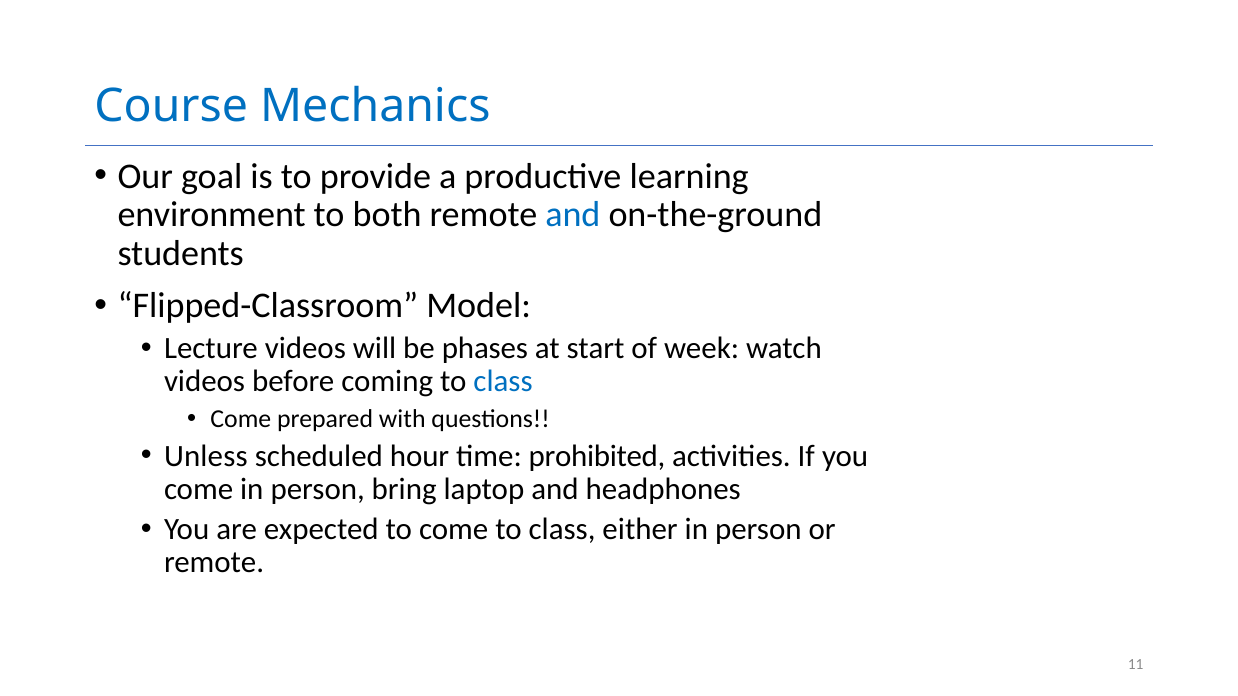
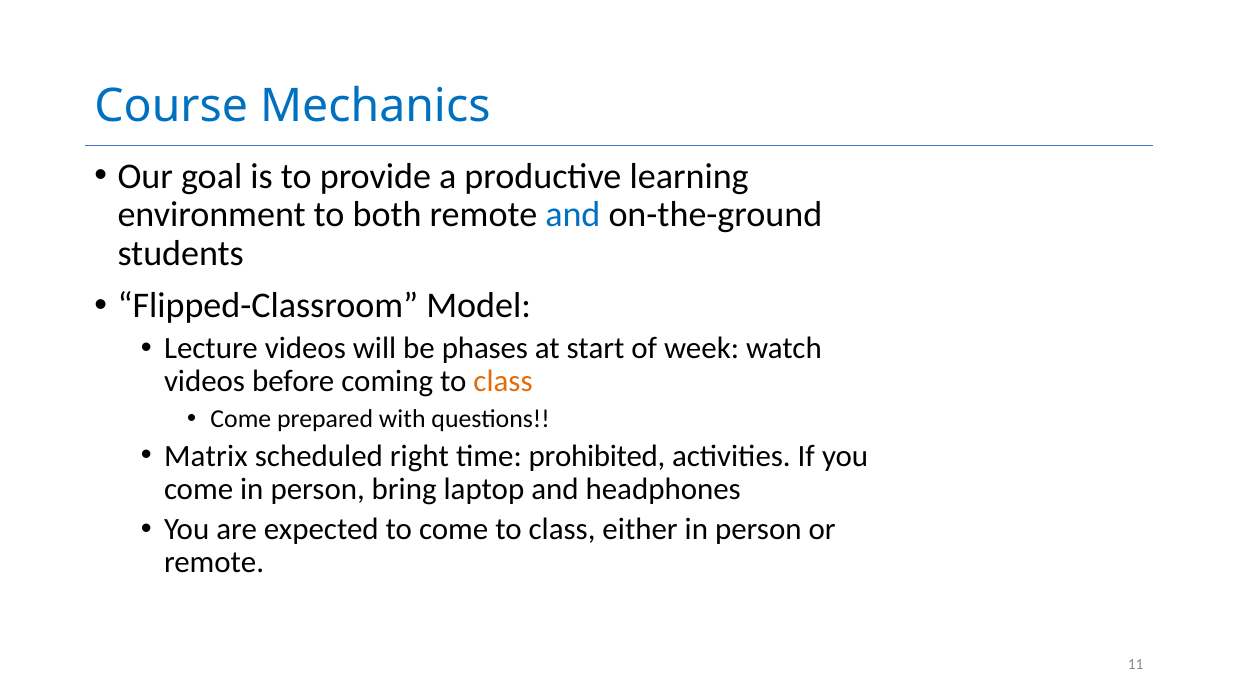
class colour: blue -> orange (503, 382)
Unless: Unless -> Matrix (206, 456)
hour: hour -> right (420, 456)
